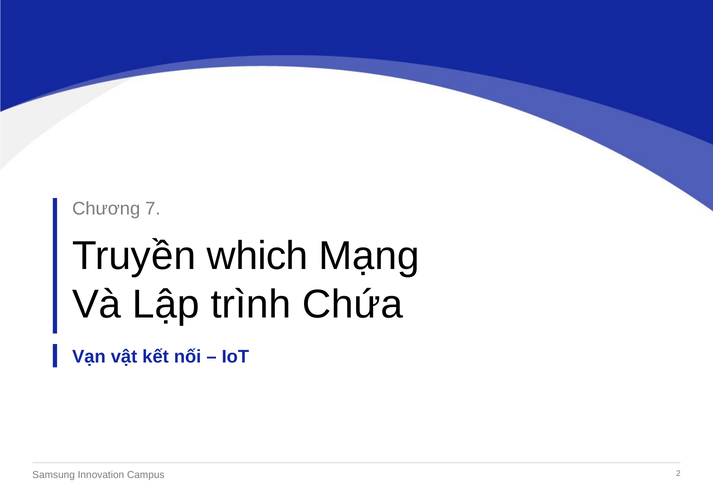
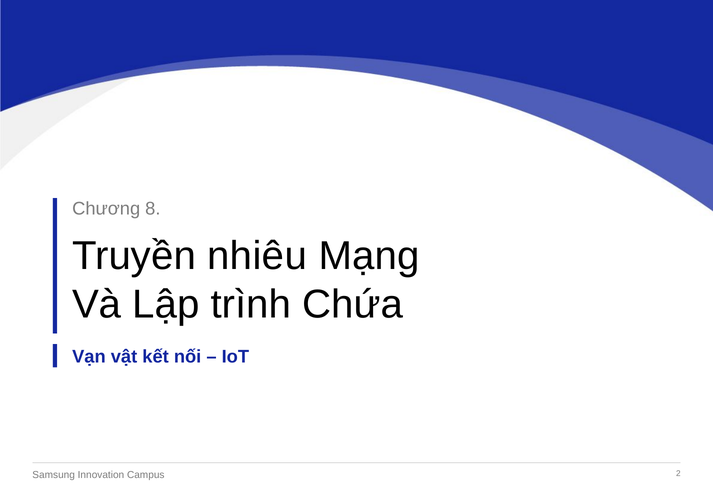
7: 7 -> 8 (153, 208)
which: which -> nhiêu (257, 256)
